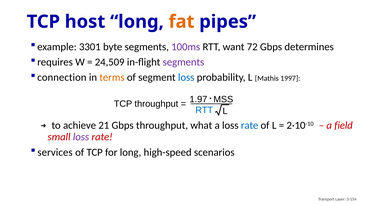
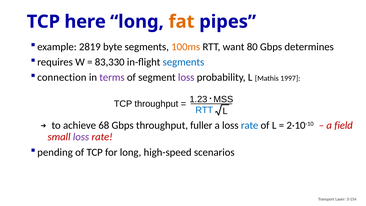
host: host -> here (85, 22)
3301: 3301 -> 2819 (90, 47)
100ms colour: purple -> orange (186, 47)
72: 72 -> 80 (252, 47)
24,509: 24,509 -> 83,330 (110, 62)
segments colour: purple -> blue (183, 62)
terms colour: orange -> purple (112, 77)
loss colour: blue -> purple (186, 77)
1.97: 1.97 -> 1.23 (198, 99)
21: 21 -> 68 (104, 125)
what: what -> fuller (201, 125)
services: services -> pending (55, 152)
